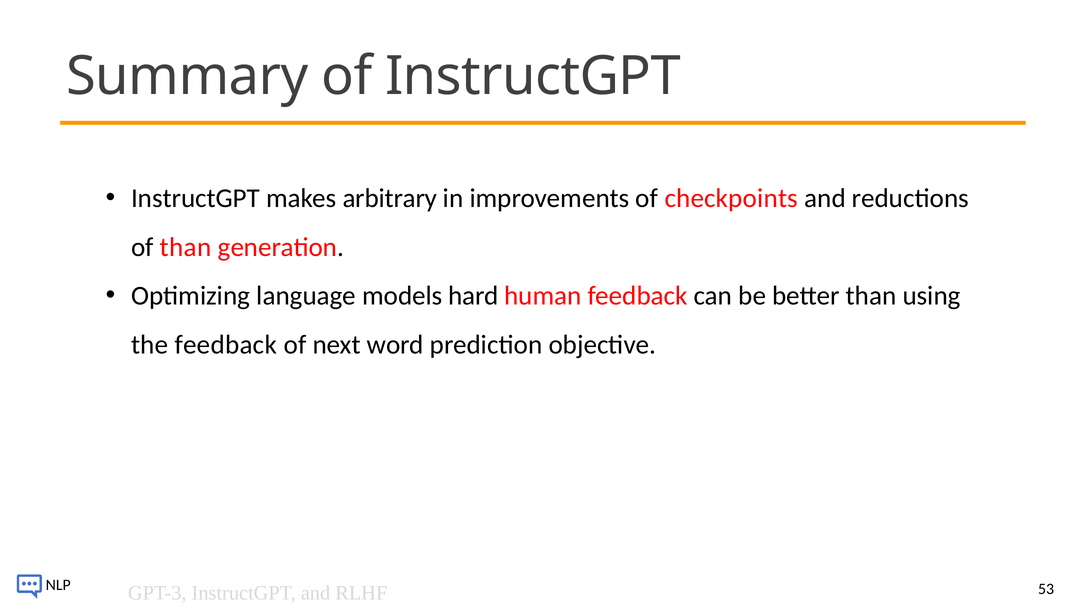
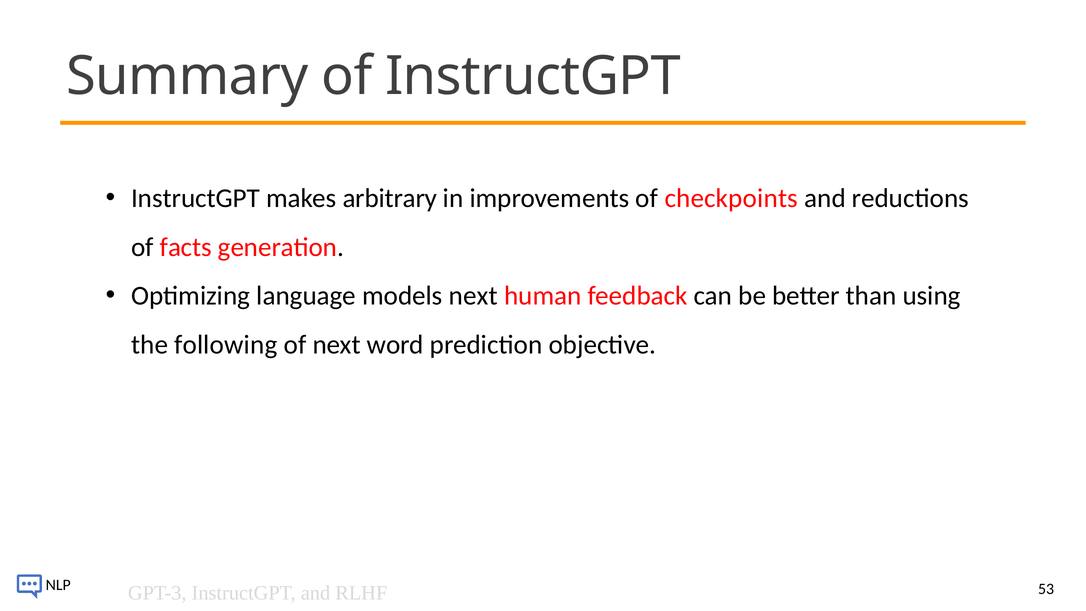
of than: than -> facts (186, 247)
models hard: hard -> next (473, 296)
the feedback: feedback -> following (226, 345)
